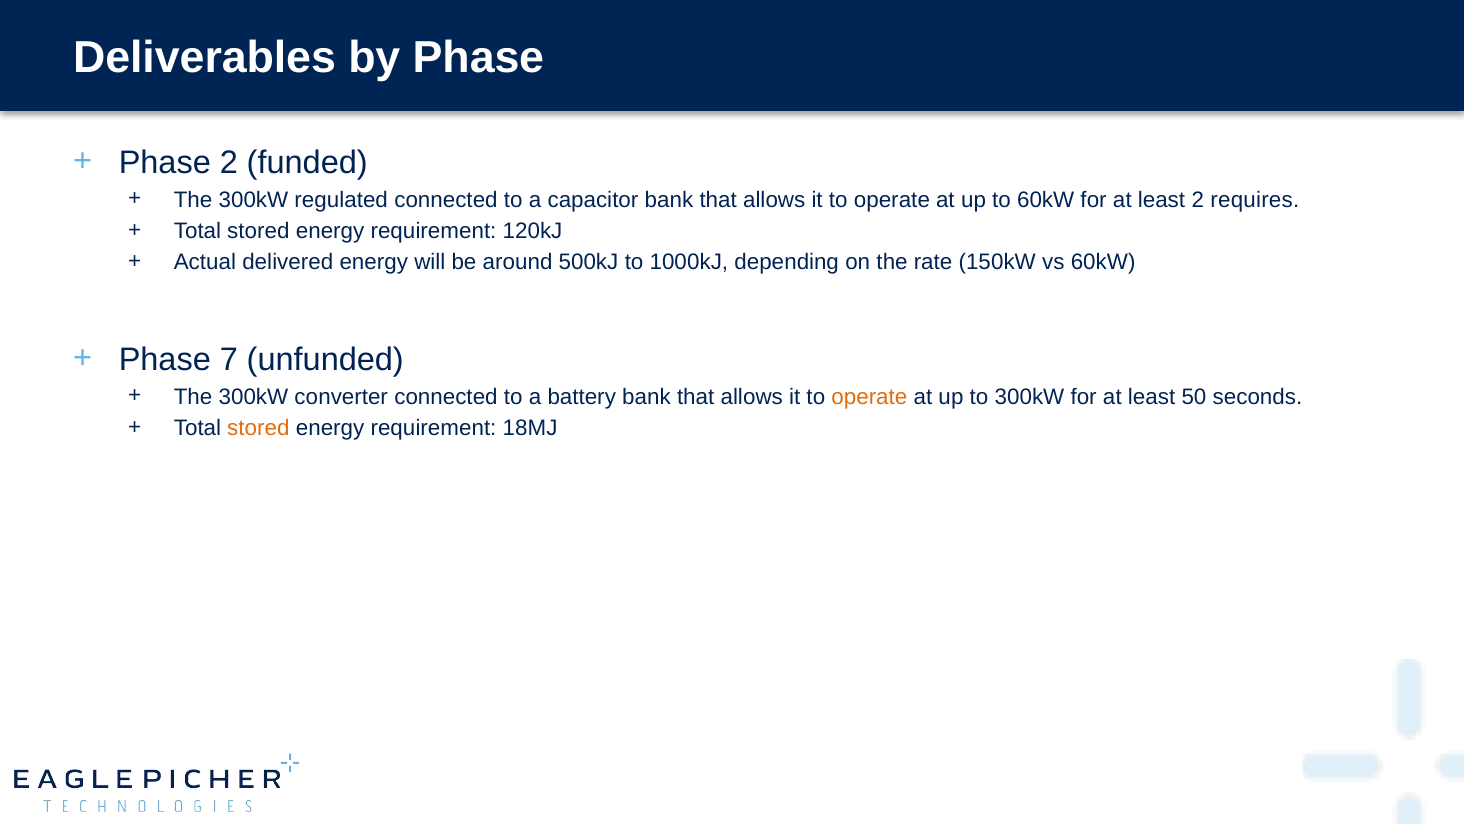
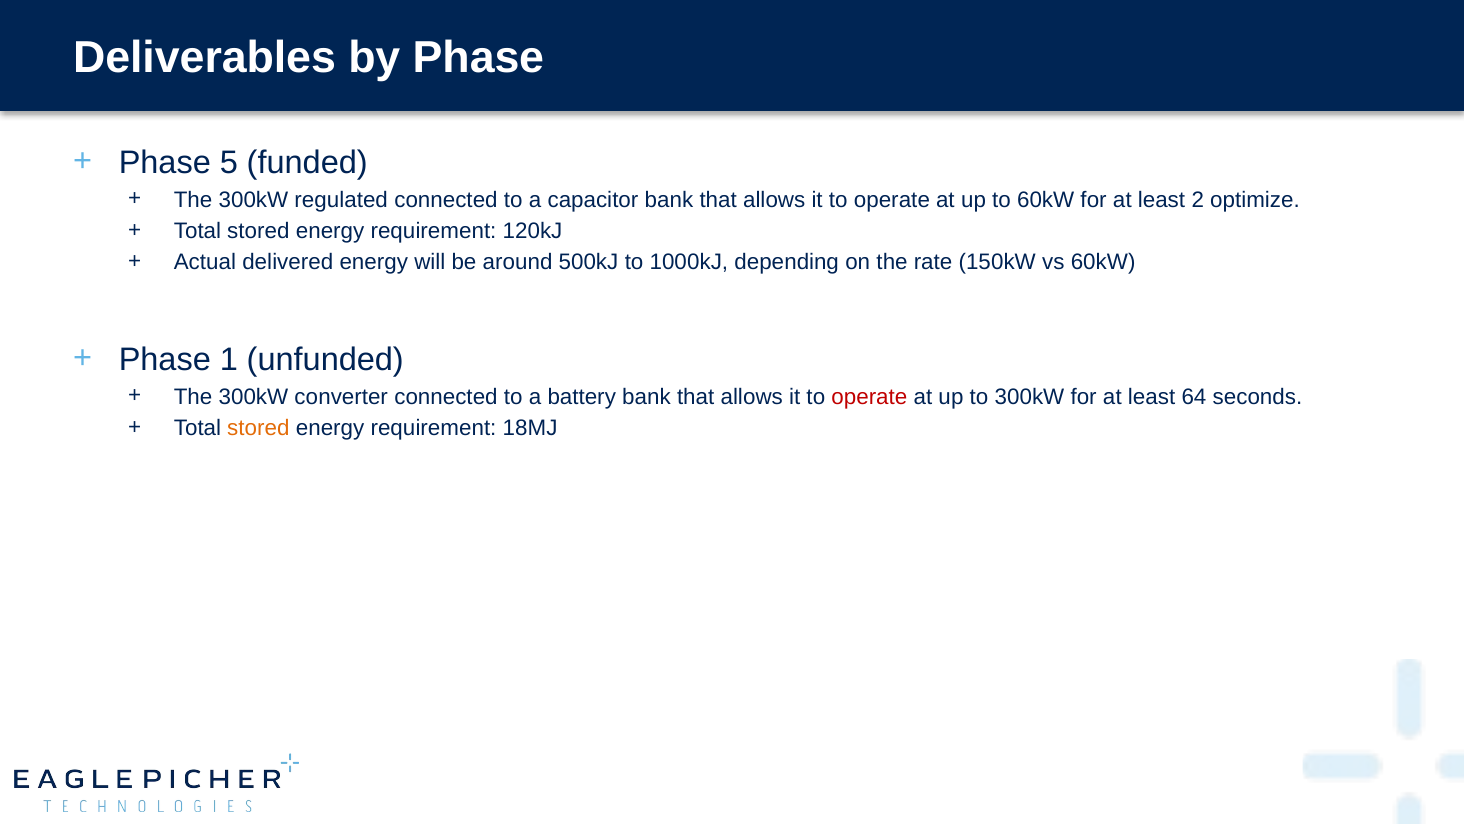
Phase 2: 2 -> 5 (229, 163)
requires: requires -> optimize (1255, 200)
7: 7 -> 1 (229, 360)
operate colour: orange -> red (869, 396)
50: 50 -> 64 (1194, 396)
